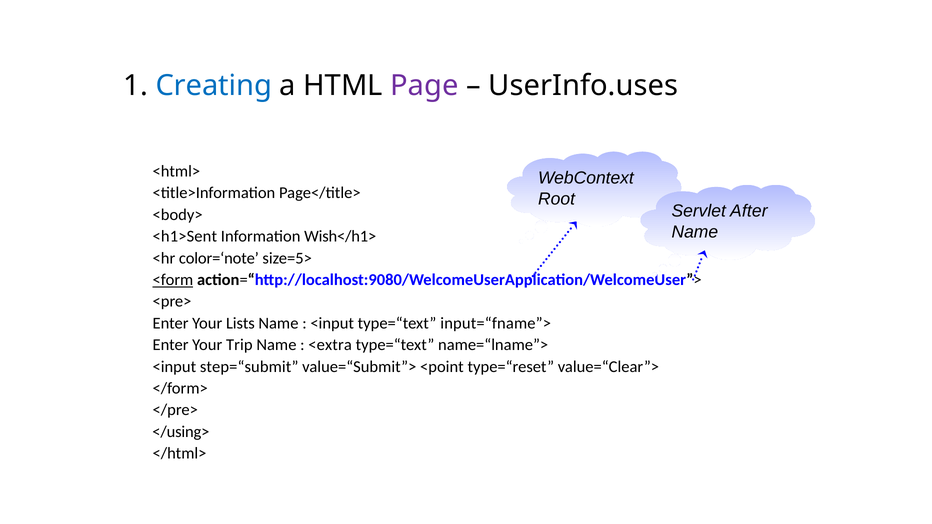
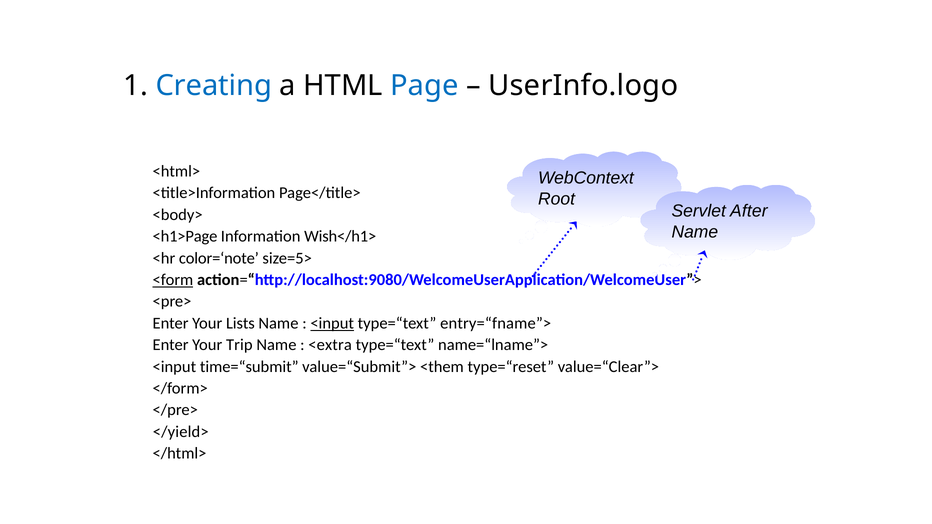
Page colour: purple -> blue (424, 86)
UserInfo.uses: UserInfo.uses -> UserInfo.logo (583, 86)
<h1>Sent: <h1>Sent -> <h1>Page (185, 237)
<input underline: none -> present (332, 323)
input=“fname”>: input=“fname”> -> entry=“fname”> (496, 323)
step=“submit: step=“submit -> time=“submit (249, 367)
<point: <point -> <them (442, 367)
</using>: </using> -> </yield> (181, 432)
